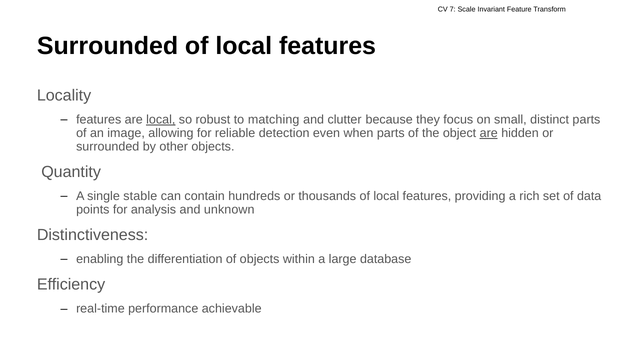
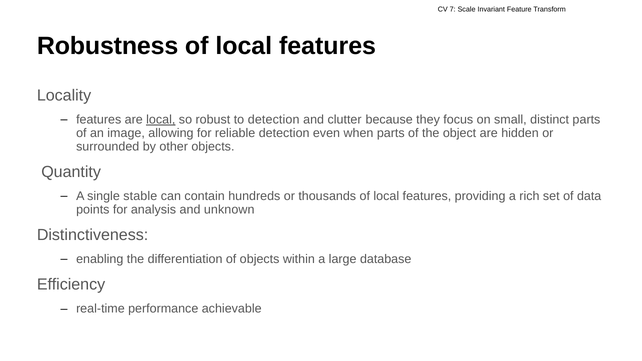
Surrounded: Surrounded -> Robustness (108, 46)
to matching: matching -> detection (274, 120)
are underline: present -> none (489, 133)
